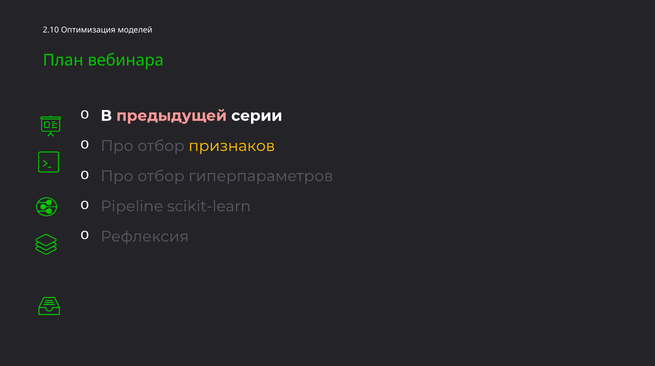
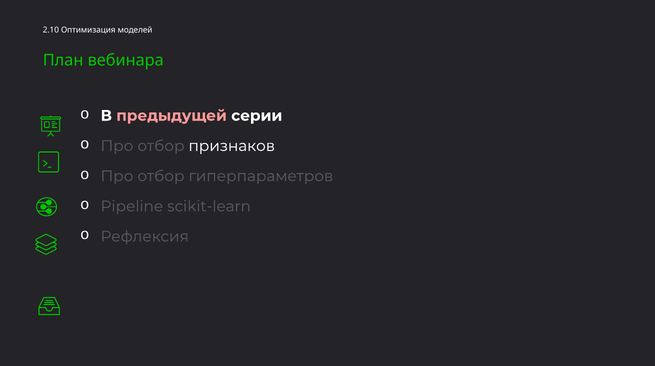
признаков colour: yellow -> white (232, 146)
